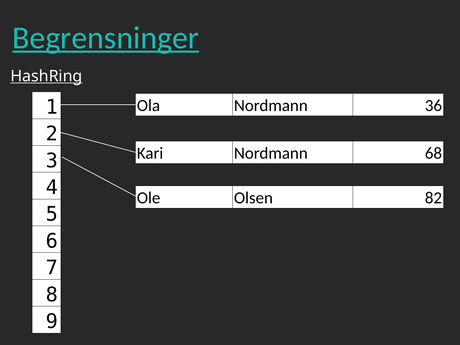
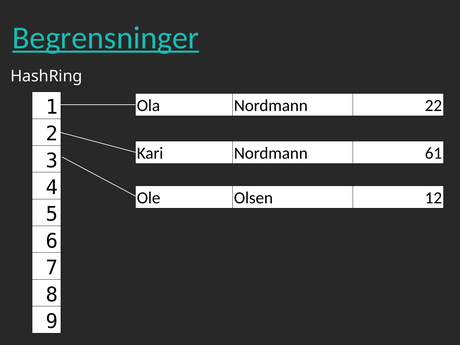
HashRing underline: present -> none (46, 76)
36: 36 -> 22 (433, 106)
68: 68 -> 61 (433, 153)
82: 82 -> 12 (433, 198)
